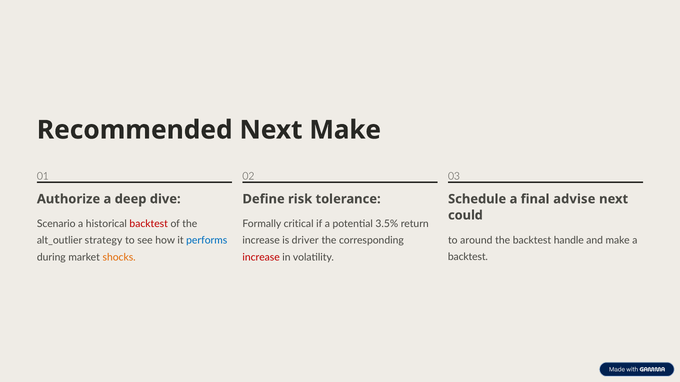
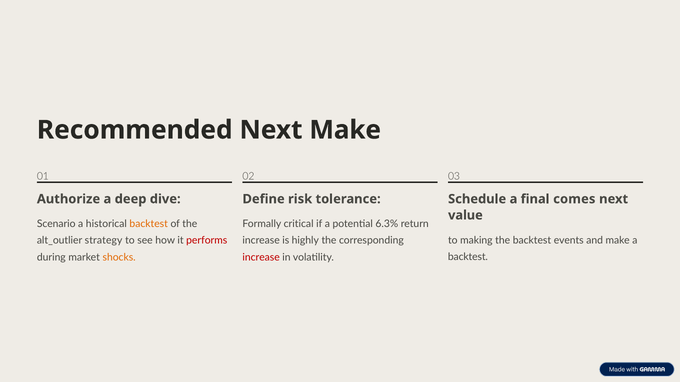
advise: advise -> comes (574, 199)
could: could -> value (465, 215)
backtest colour: red -> orange (149, 224)
3.5%: 3.5% -> 6.3% (387, 224)
around: around -> making (476, 241)
handle: handle -> events (569, 241)
performs colour: blue -> red (207, 241)
driver: driver -> highly (305, 241)
